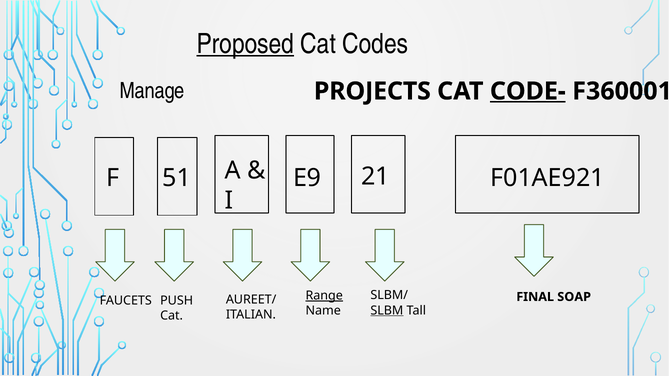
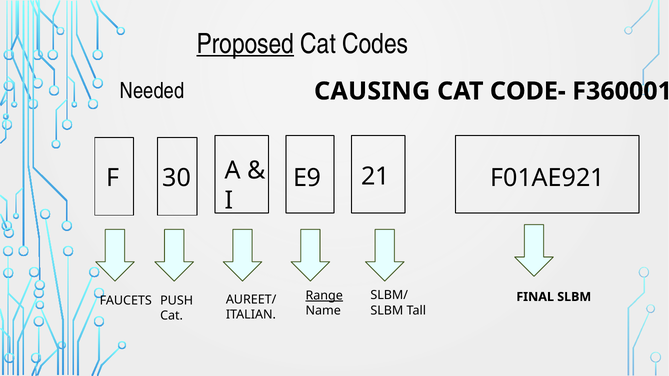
Manage: Manage -> Needed (152, 91)
PROJECTS: PROJECTS -> CAUSING (372, 91)
CODE- underline: present -> none (528, 91)
51: 51 -> 30 (177, 178)
FINAL SOAP: SOAP -> SLBM (574, 297)
SLBM underline: present -> none (387, 311)
